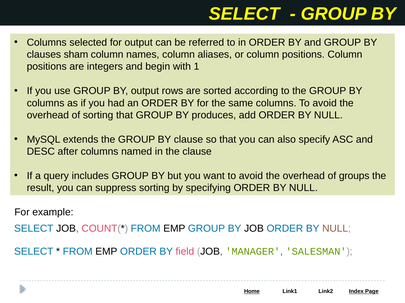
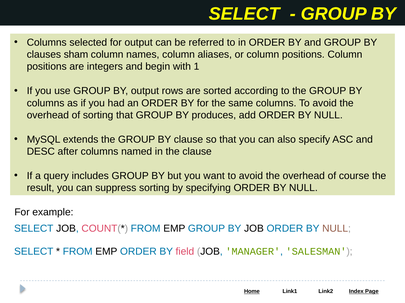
groups: groups -> course (354, 176)
